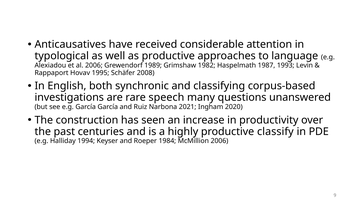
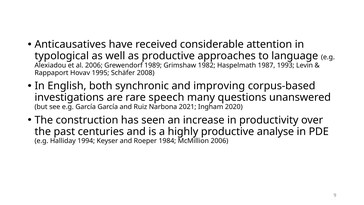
classifying: classifying -> improving (219, 86)
classify: classify -> analyse (275, 131)
